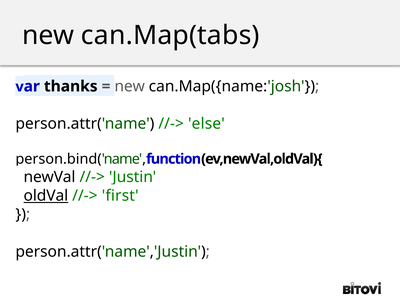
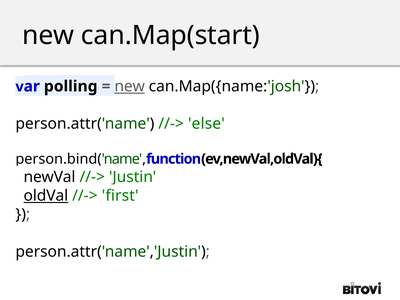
can.Map(tabs: can.Map(tabs -> can.Map(start (170, 35)
thanks: thanks -> polling (71, 86)
new underline: none -> present (130, 86)
